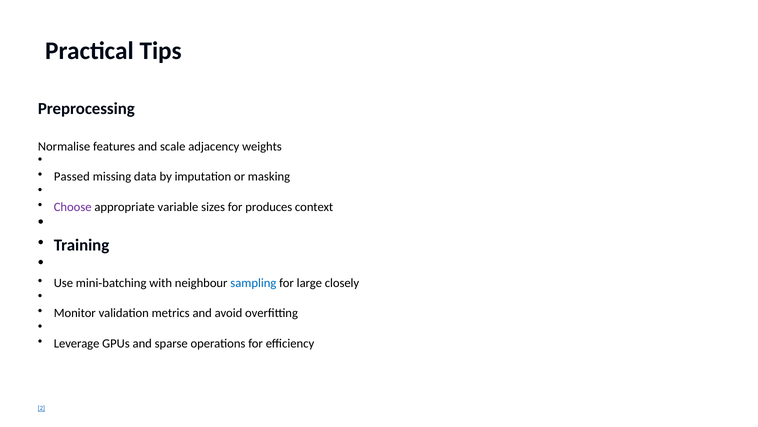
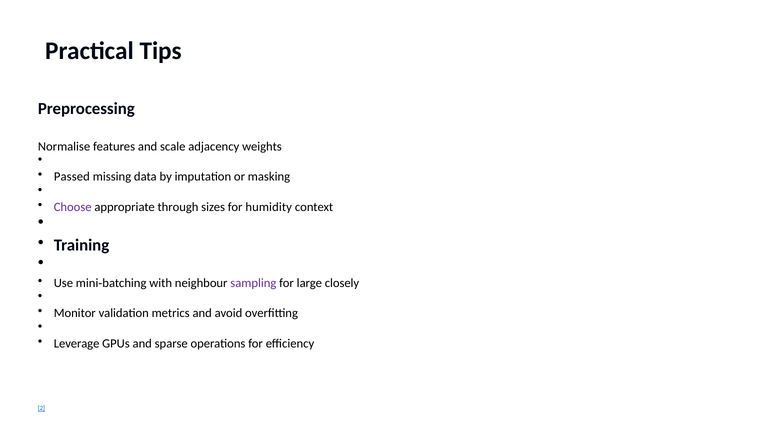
variable: variable -> through (178, 207)
produces: produces -> humidity (269, 207)
sampling colour: blue -> purple (253, 283)
